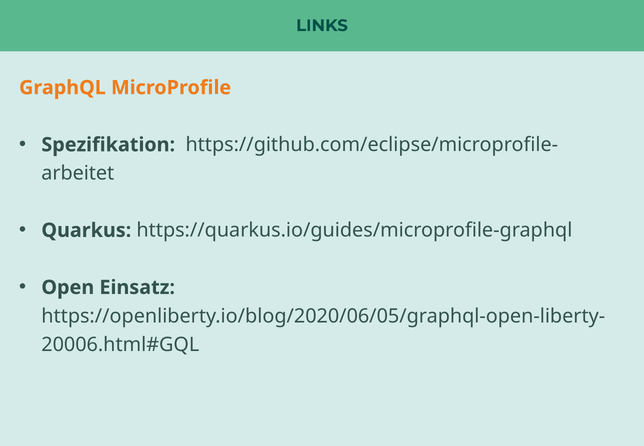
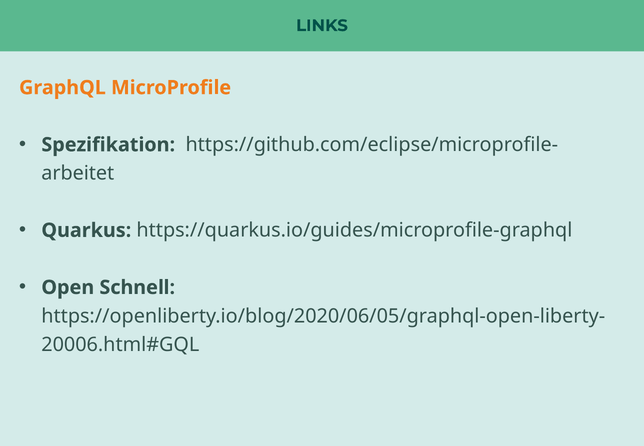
Einsatz: Einsatz -> Schnell (137, 287)
